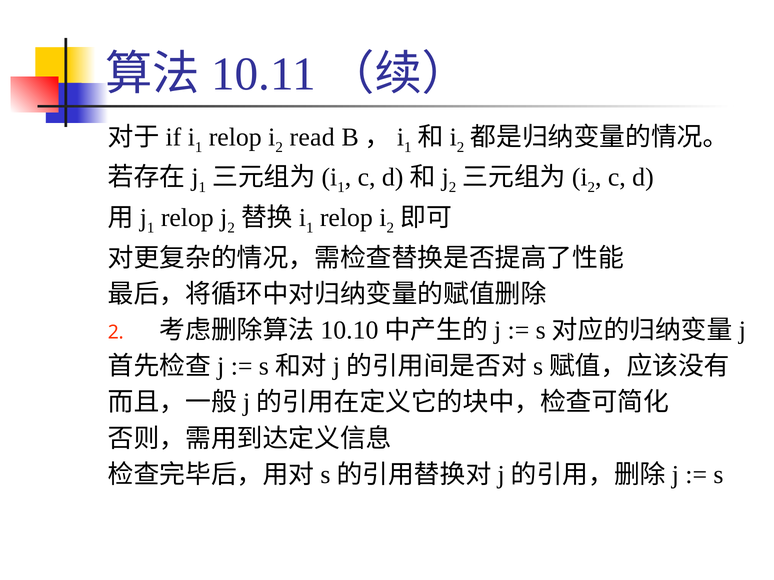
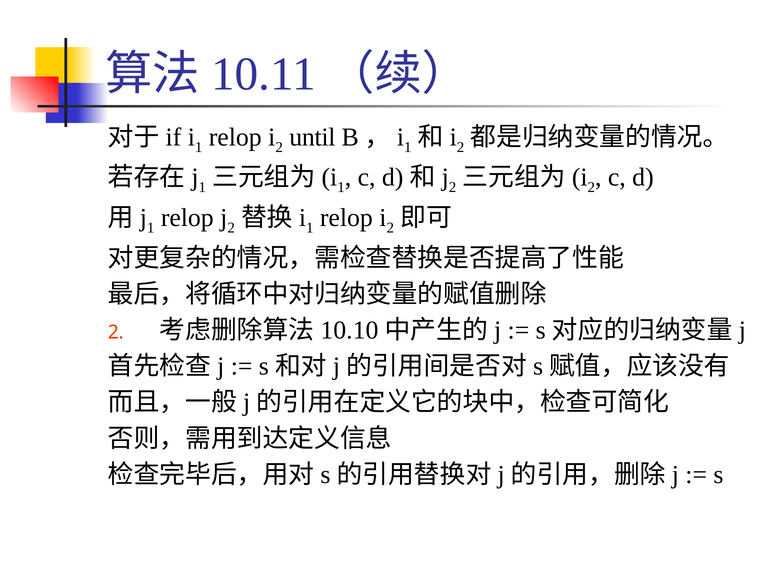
read: read -> until (312, 137)
